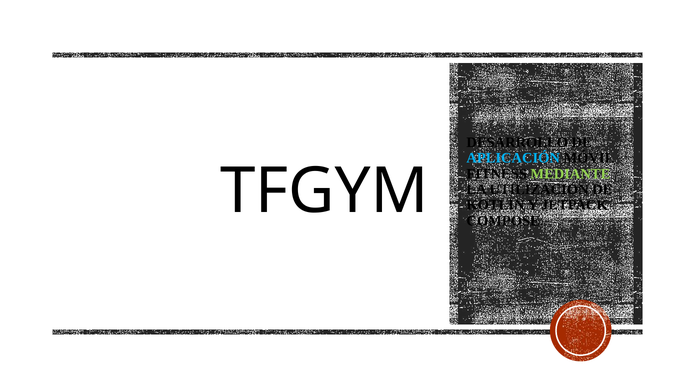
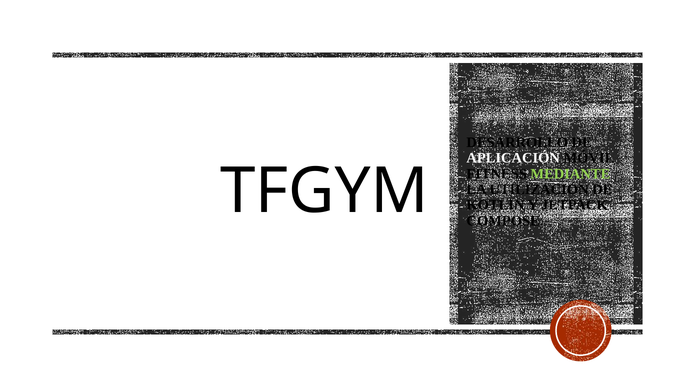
APLICACIÓN colour: light blue -> white (513, 158)
